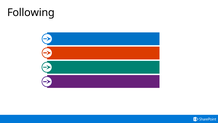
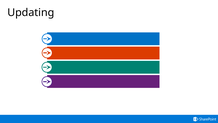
Following: Following -> Updating (31, 12)
